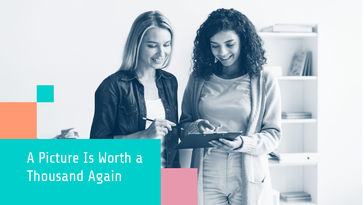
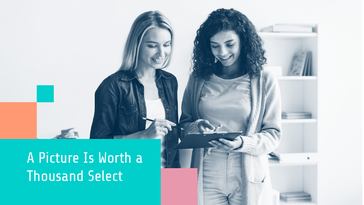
Again: Again -> Select (105, 176)
